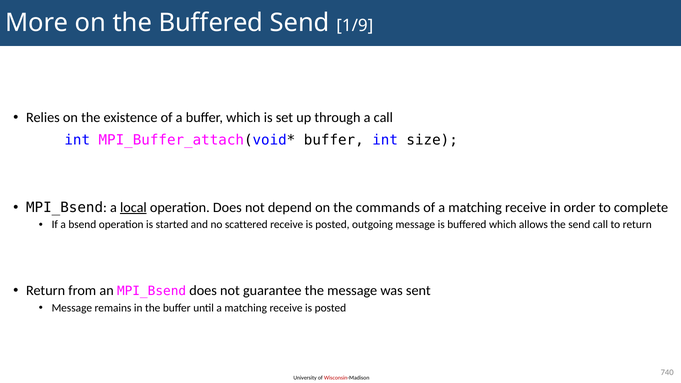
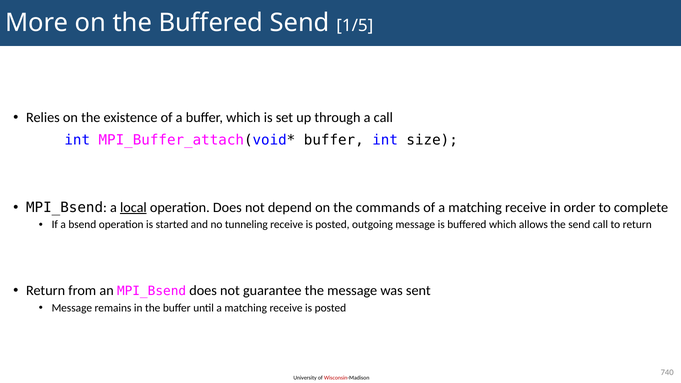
1/9: 1/9 -> 1/5 (355, 26)
scattered: scattered -> tunneling (246, 225)
